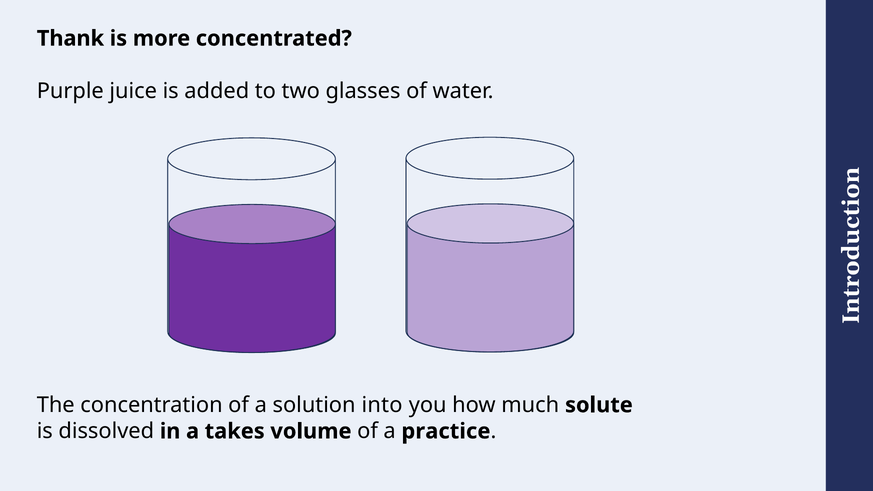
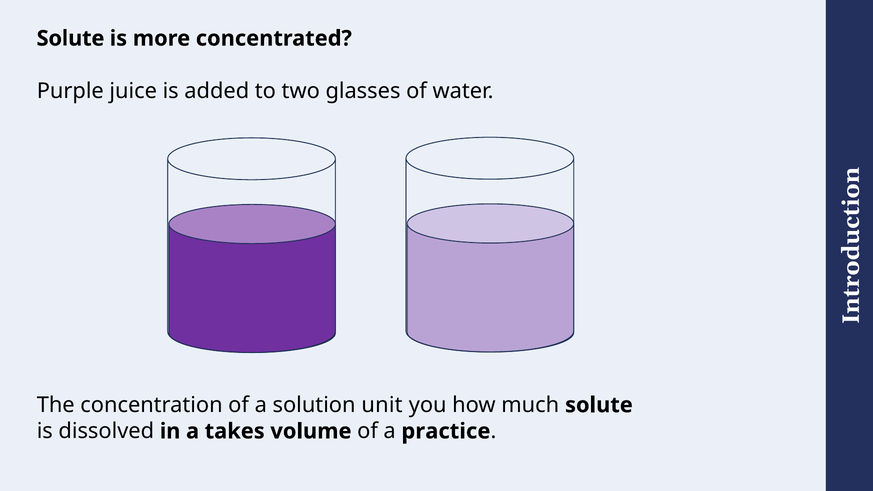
Thank: Thank -> Solute (71, 38)
into: into -> unit (382, 405)
